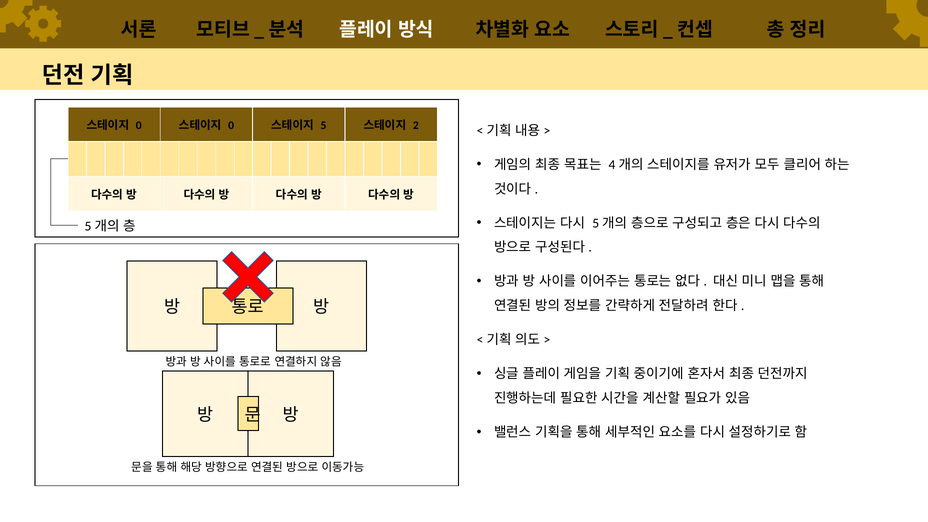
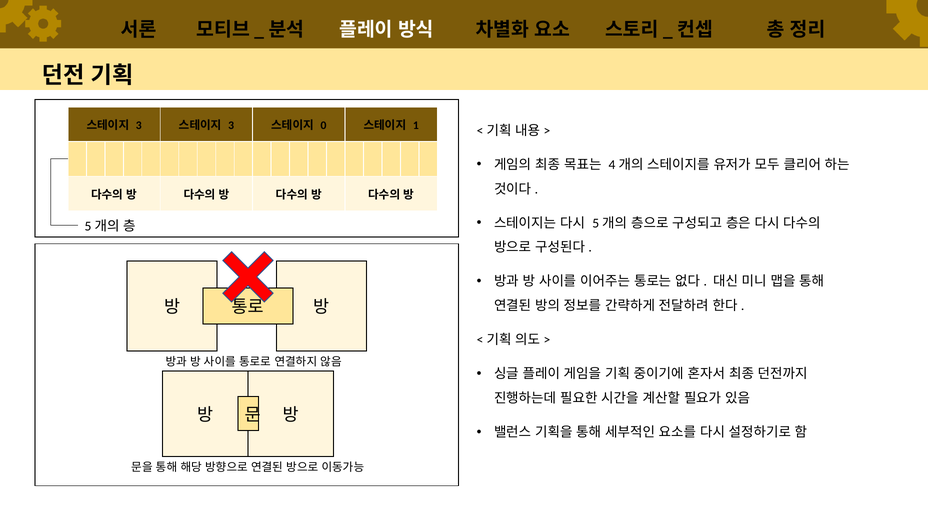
0: 0 -> 3 (139, 125)
0: 0 -> 3 (231, 125)
5: 5 -> 0 (323, 125)
2: 2 -> 1 (416, 125)
